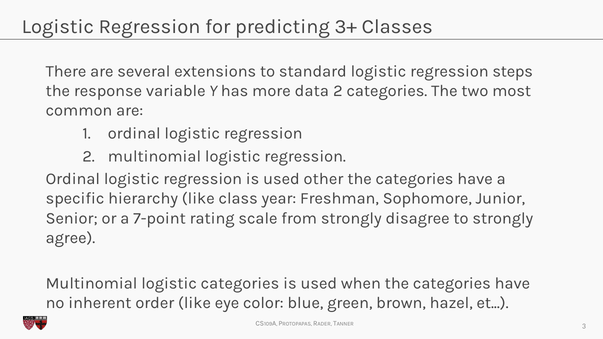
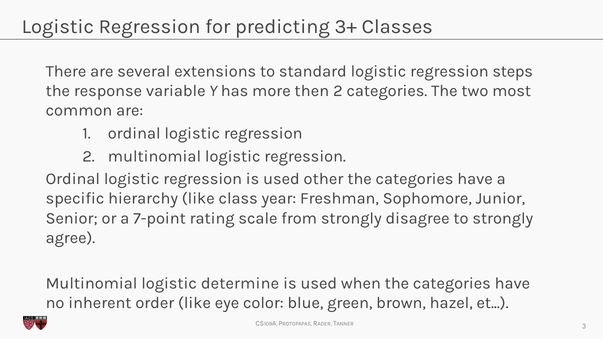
data: data -> then (312, 91)
logistic categories: categories -> determine (240, 284)
